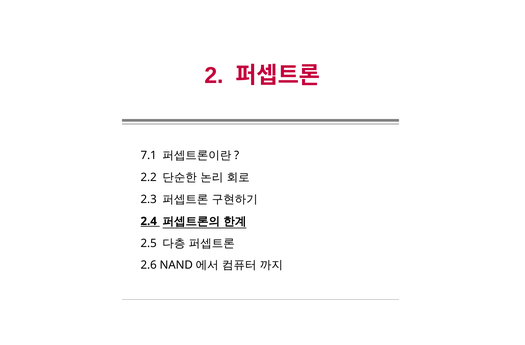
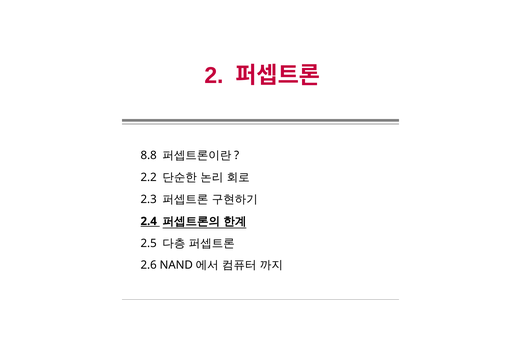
7.1: 7.1 -> 8.8 (149, 155)
